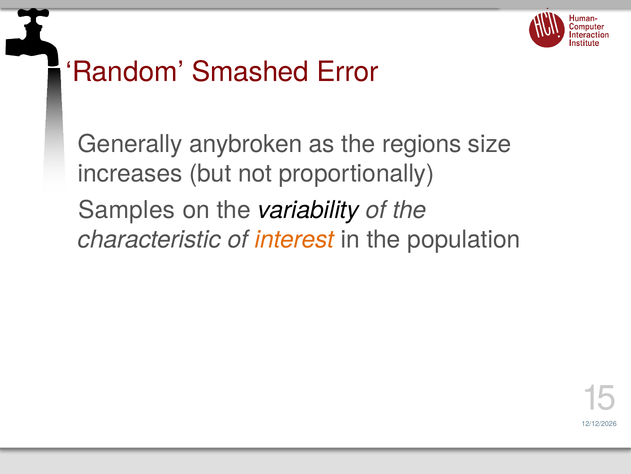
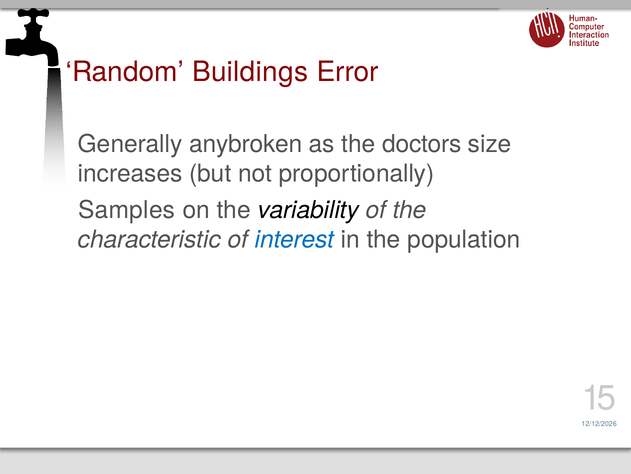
Smashed: Smashed -> Buildings (250, 72)
regions: regions -> doctors (422, 144)
interest colour: orange -> blue (294, 239)
